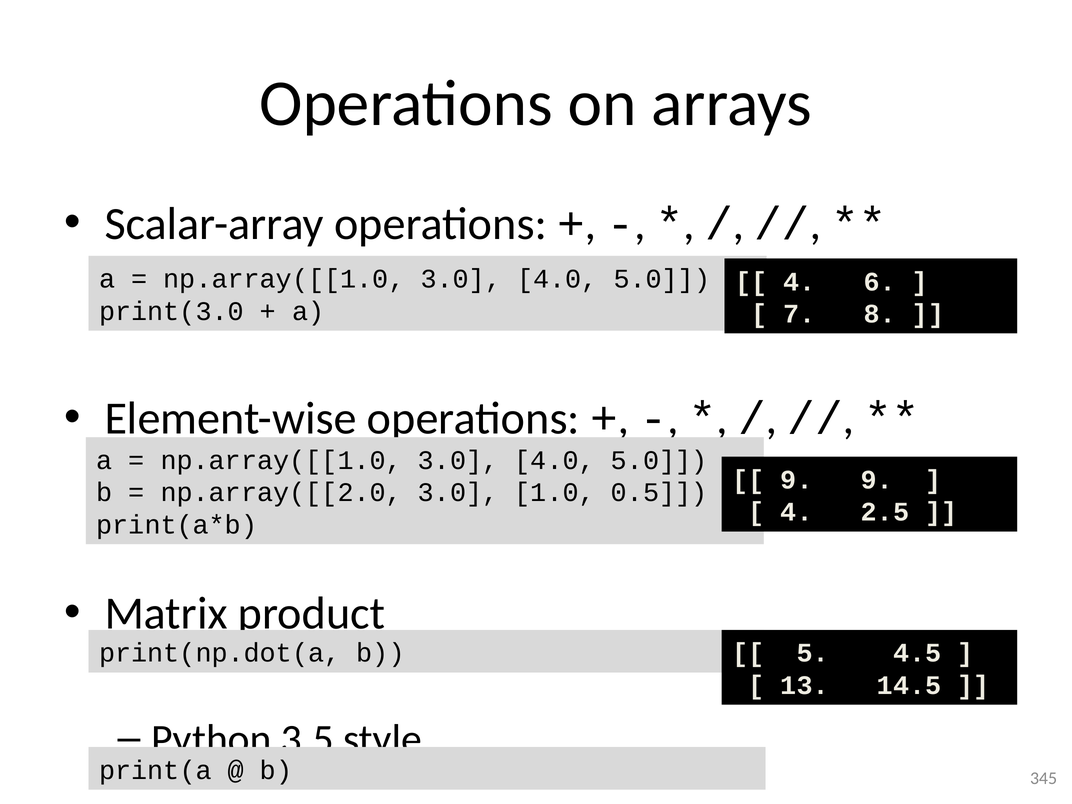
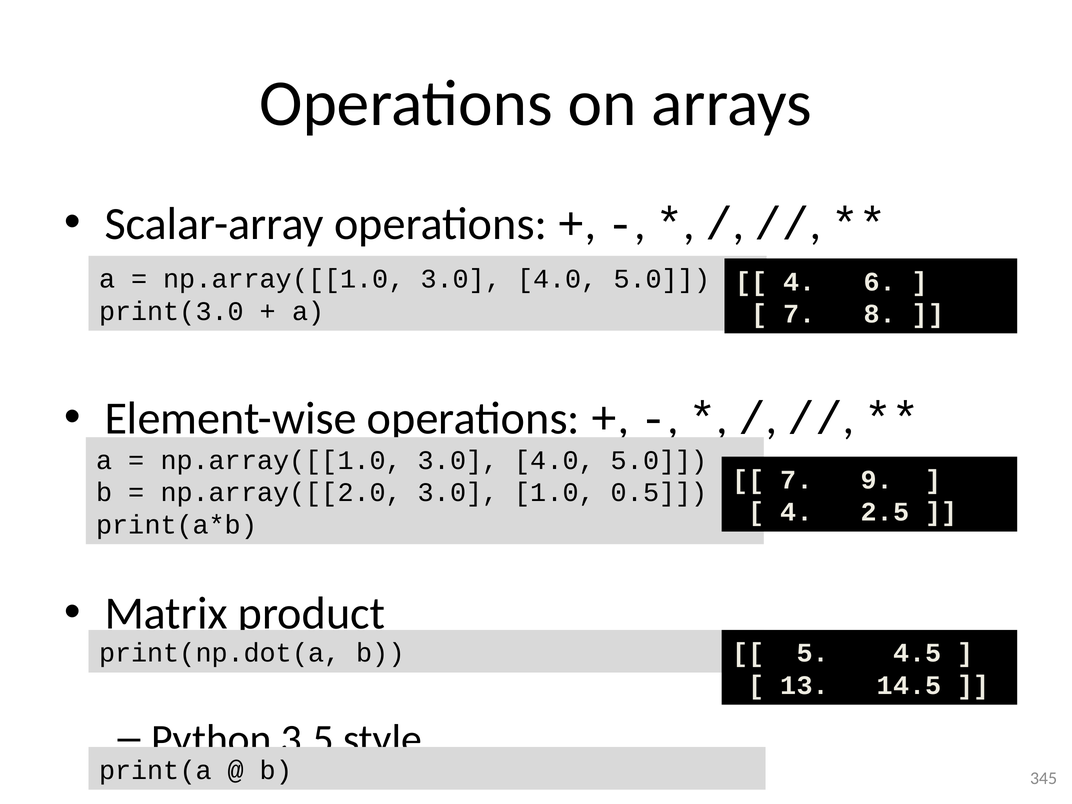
9: 9 -> 7 (797, 480)
